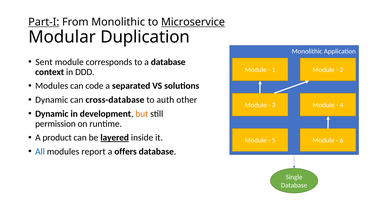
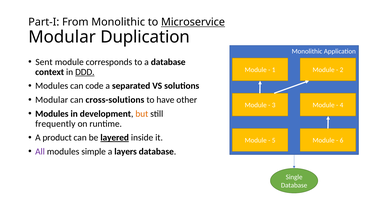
Part-I underline: present -> none (44, 22)
DDD underline: none -> present (85, 72)
Dynamic: Dynamic -> Modular (52, 100)
cross-database: cross-database -> cross-solutions (115, 100)
auth: auth -> have (165, 100)
Dynamic: Dynamic -> Modules (52, 114)
permission: permission -> frequently (55, 124)
All colour: blue -> purple (40, 151)
report: report -> simple (94, 151)
offers: offers -> layers (126, 151)
